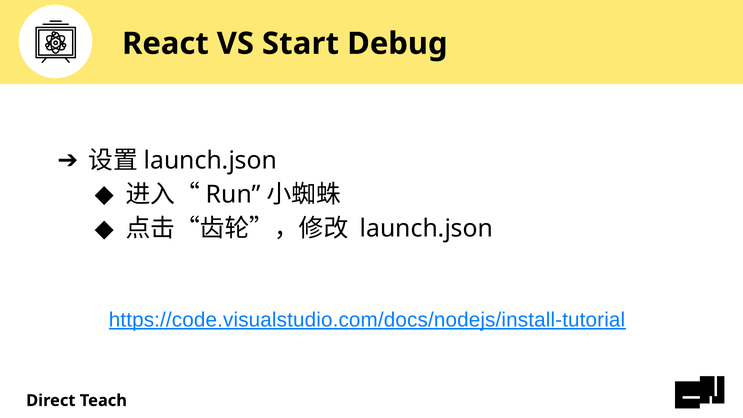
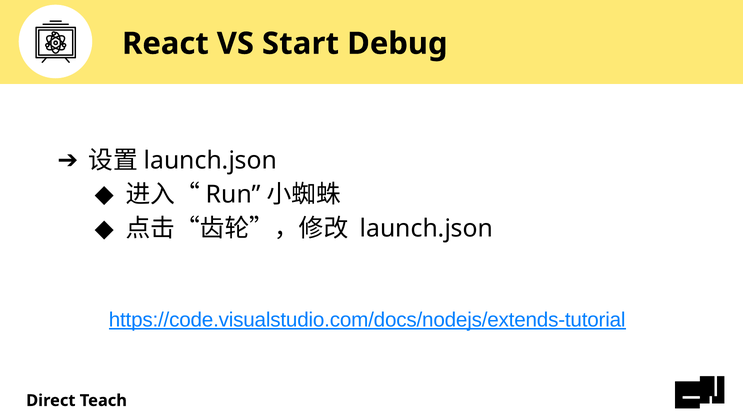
https://code.visualstudio.com/docs/nodejs/install-tutorial: https://code.visualstudio.com/docs/nodejs/install-tutorial -> https://code.visualstudio.com/docs/nodejs/extends-tutorial (367, 320)
